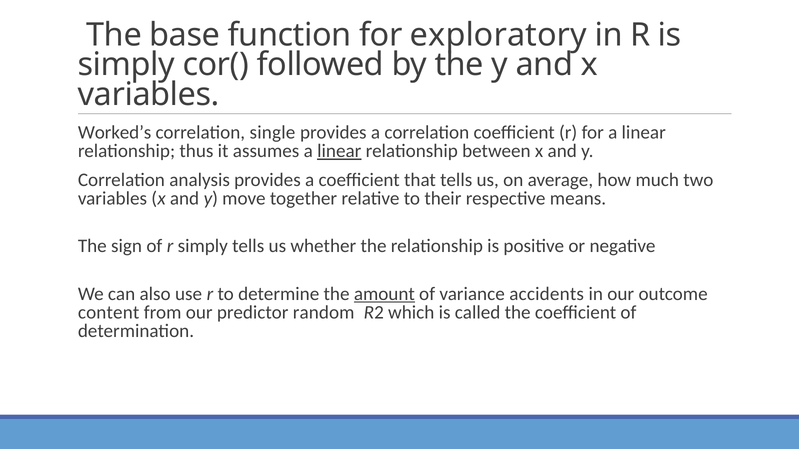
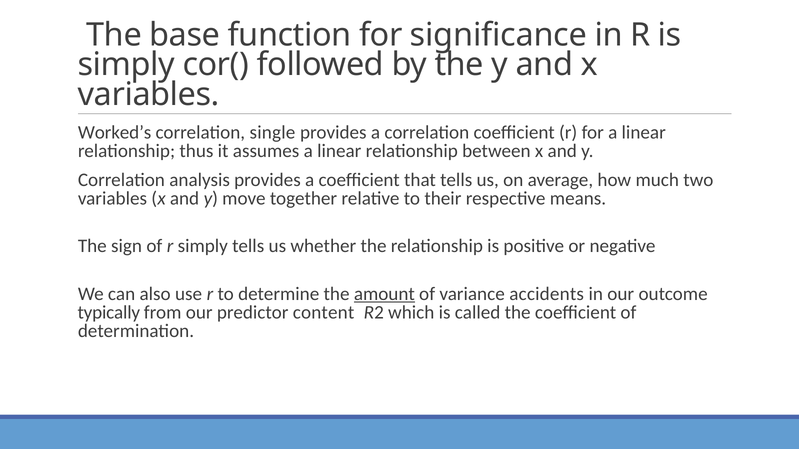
exploratory: exploratory -> significance (499, 35)
linear underline: present -> none (339, 151)
content: content -> typically (109, 313)
random: random -> content (324, 313)
